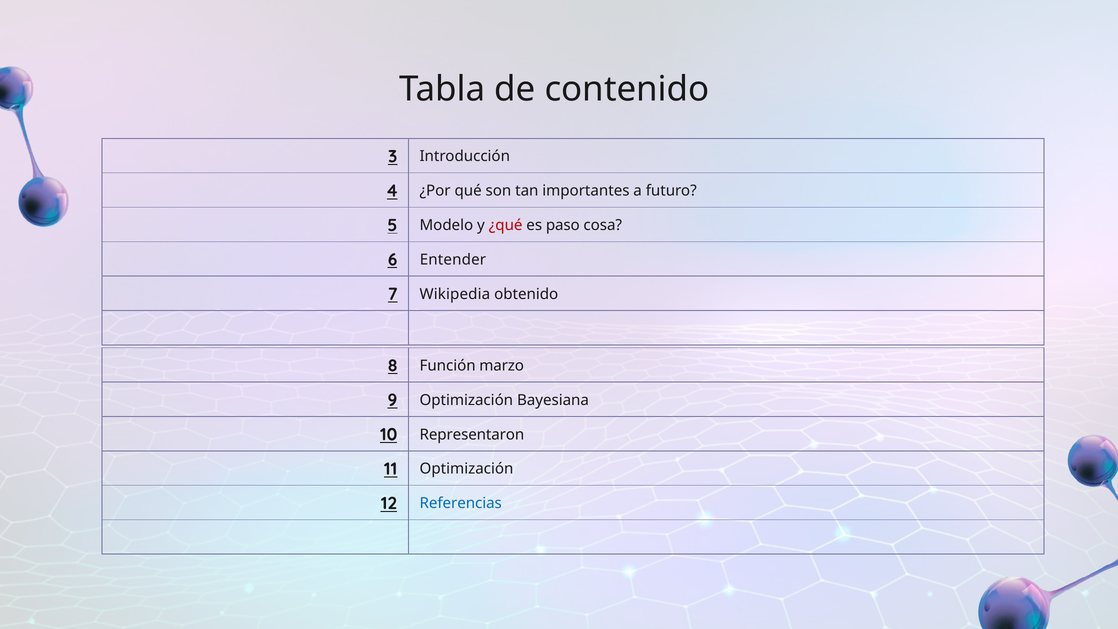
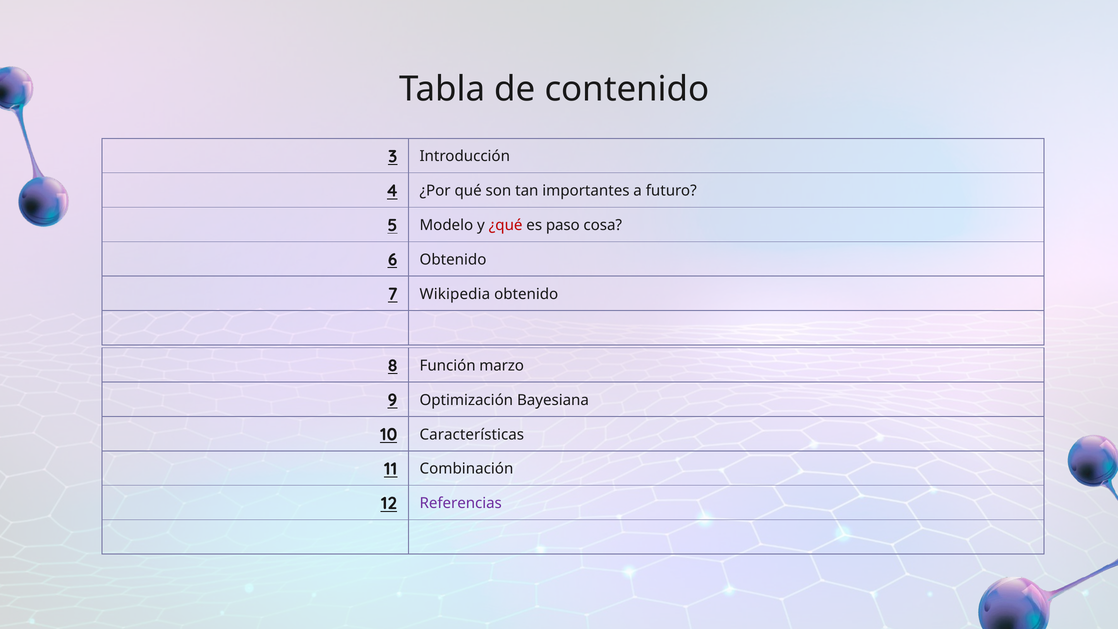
6 Entender: Entender -> Obtenido (453, 260)
Representaron: Representaron -> Características (472, 434)
11 Optimización: Optimización -> Combinación (467, 469)
Referencias colour: blue -> purple (461, 503)
